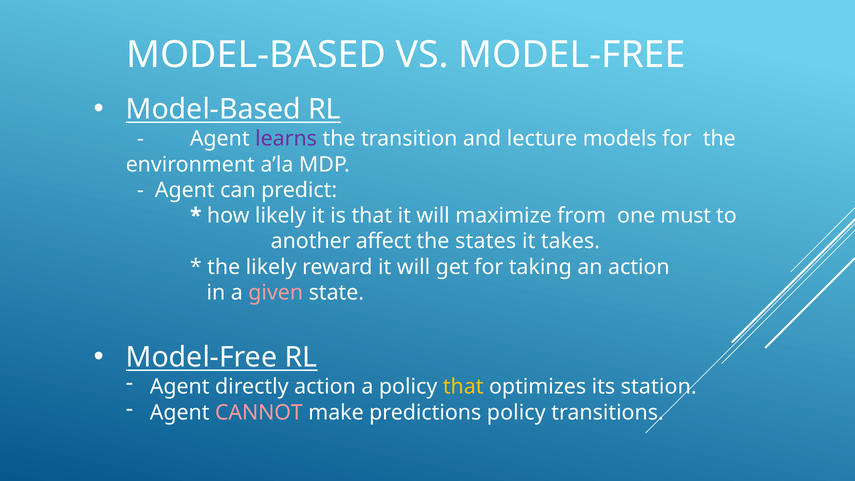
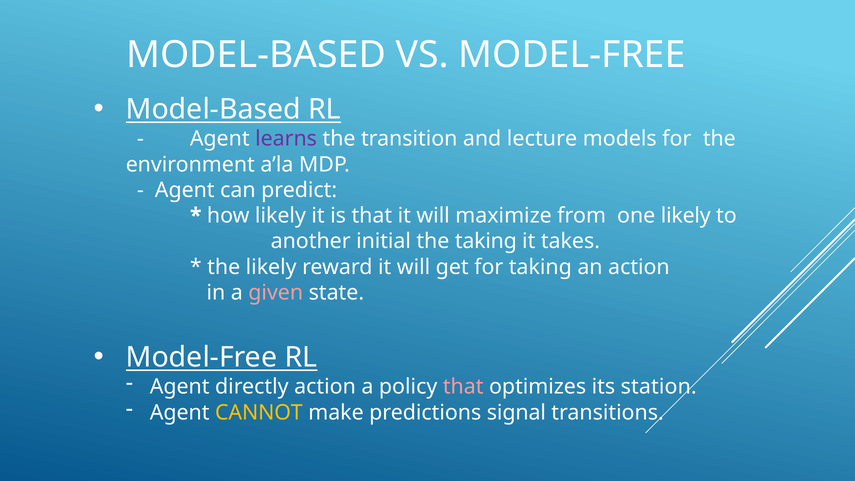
one must: must -> likely (686, 216)
affect: affect -> initial (384, 241)
the states: states -> taking (486, 241)
that colour: yellow -> pink (463, 387)
CANNOT colour: pink -> yellow (259, 412)
predictions policy: policy -> signal (516, 412)
